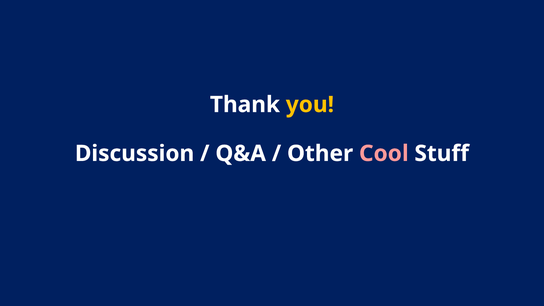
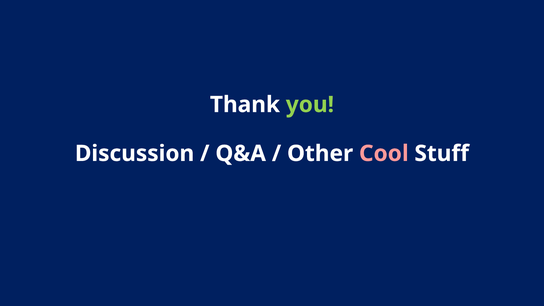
you colour: yellow -> light green (310, 105)
